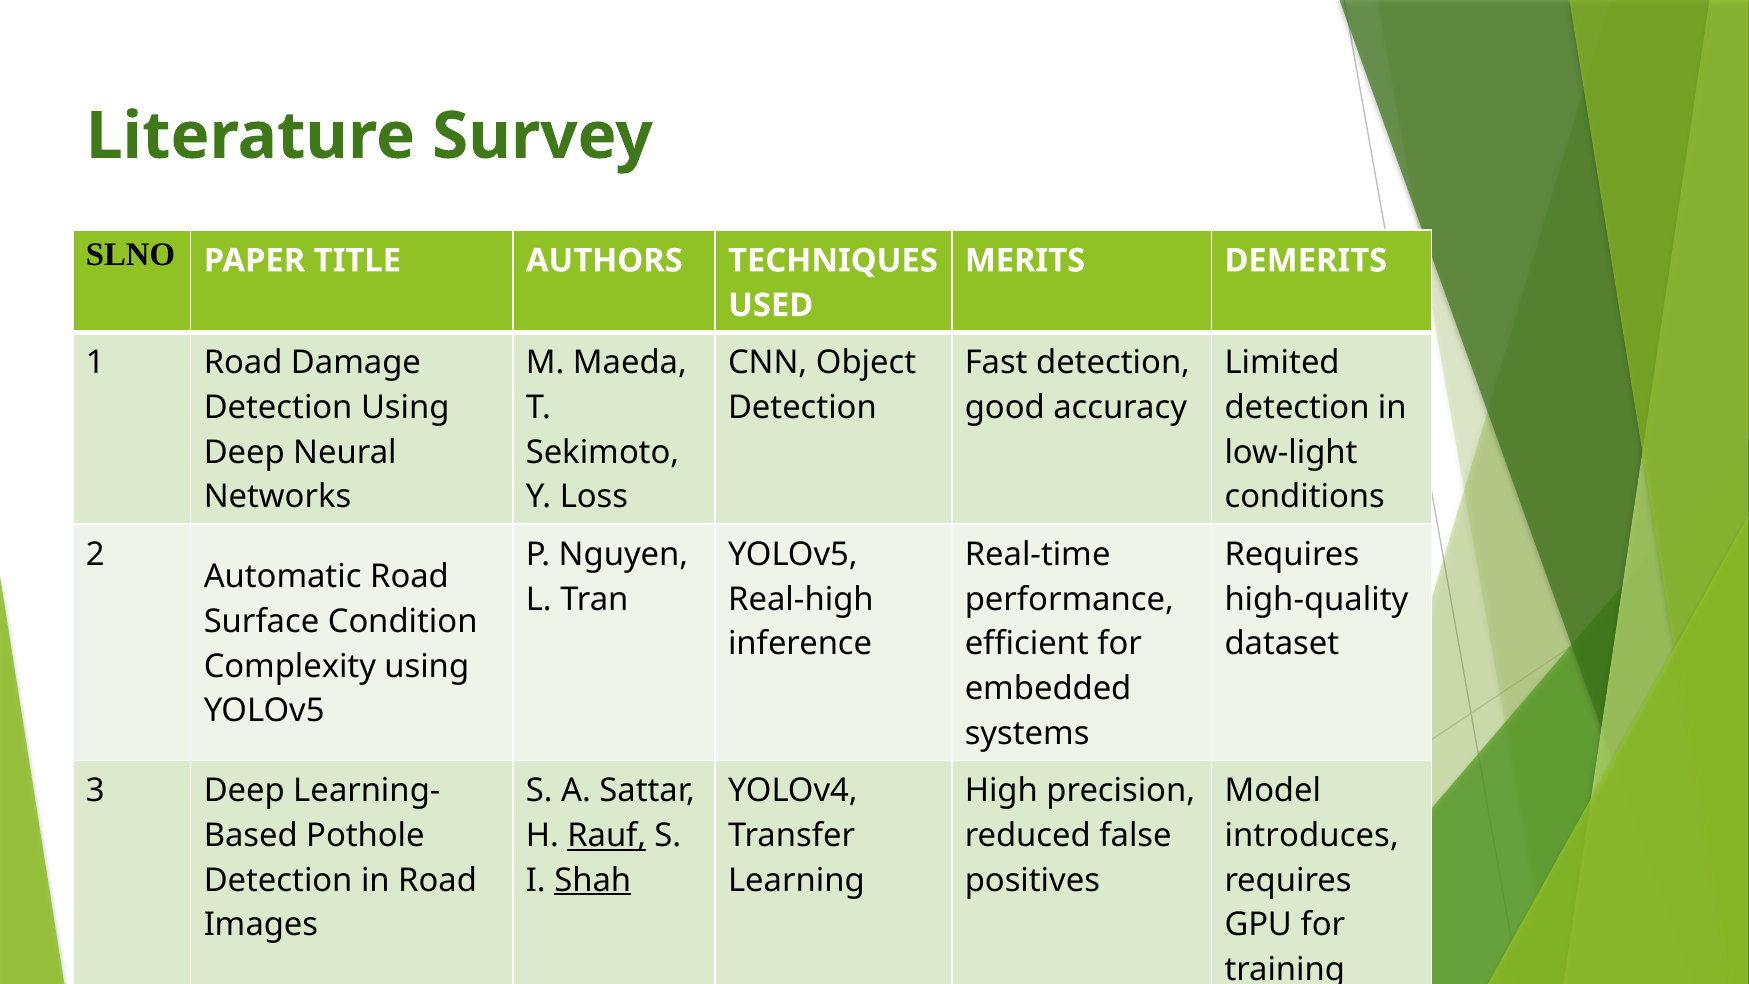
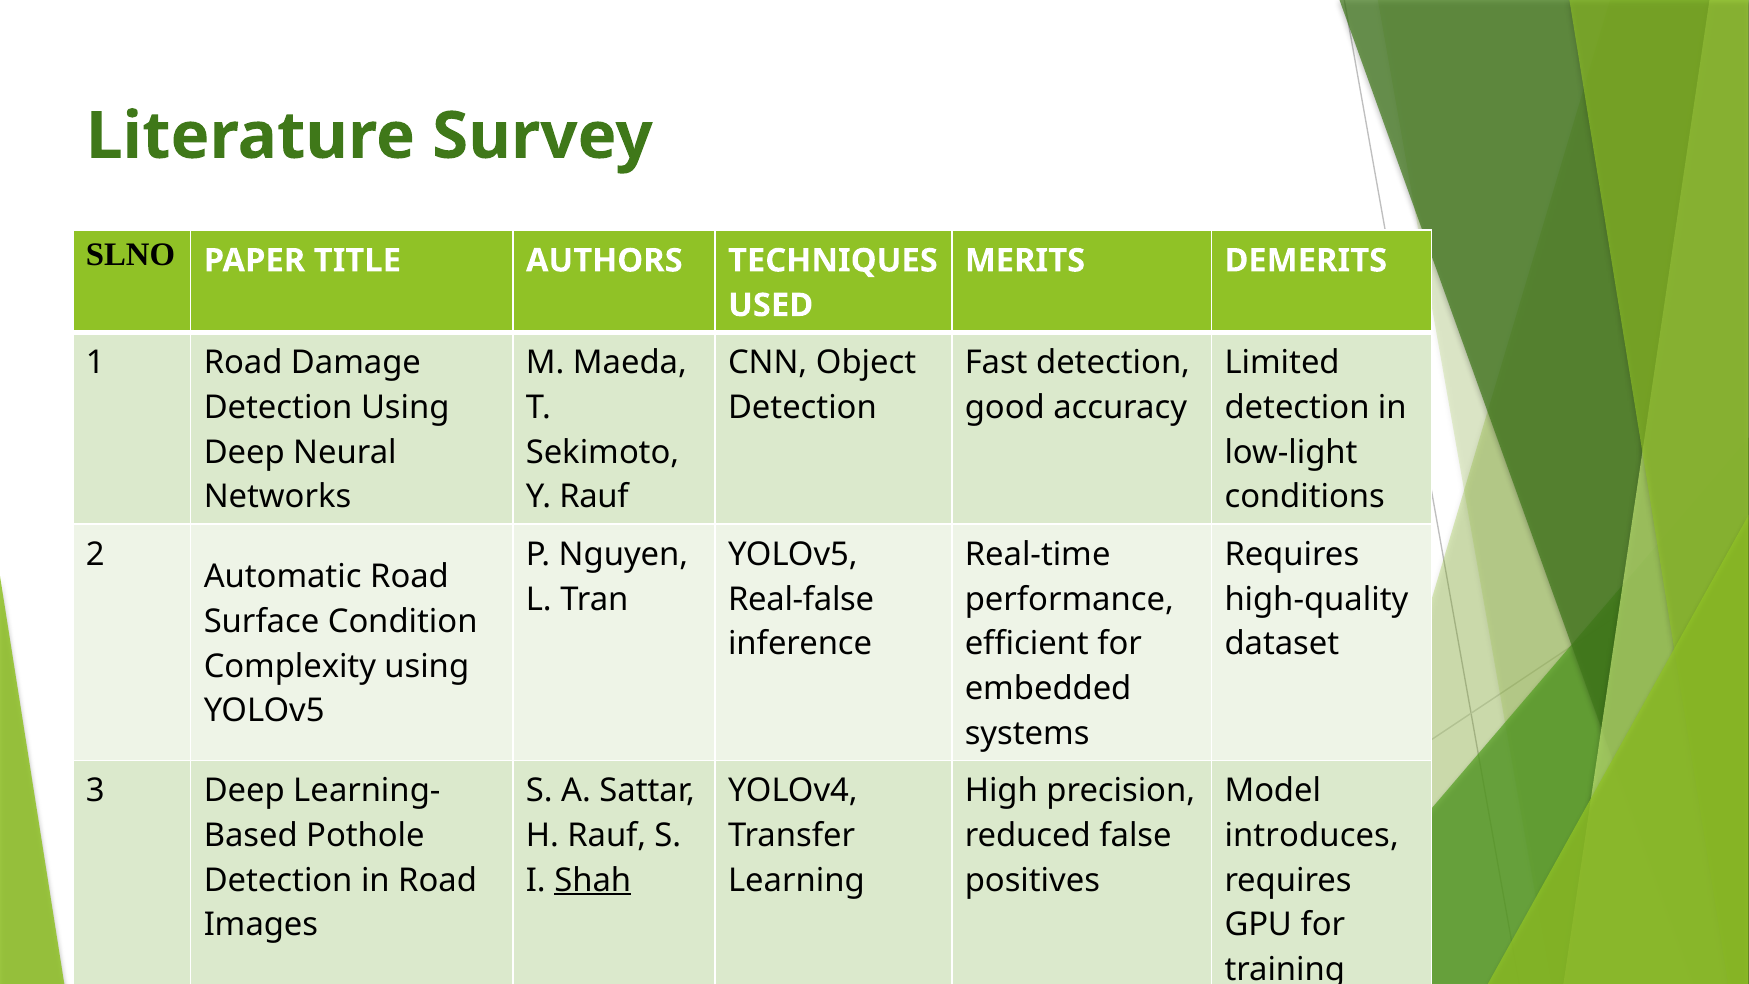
Y Loss: Loss -> Rauf (594, 497)
Real-high: Real-high -> Real-false (801, 599)
Rauf underline: present -> none (607, 836)
